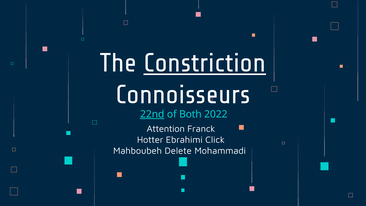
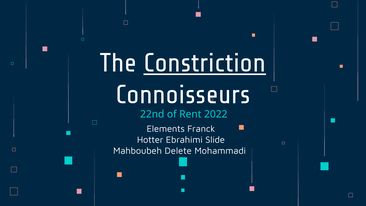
22nd underline: present -> none (152, 114)
Both: Both -> Rent (190, 114)
Attention: Attention -> Elements (166, 129)
Click: Click -> Slide (215, 140)
